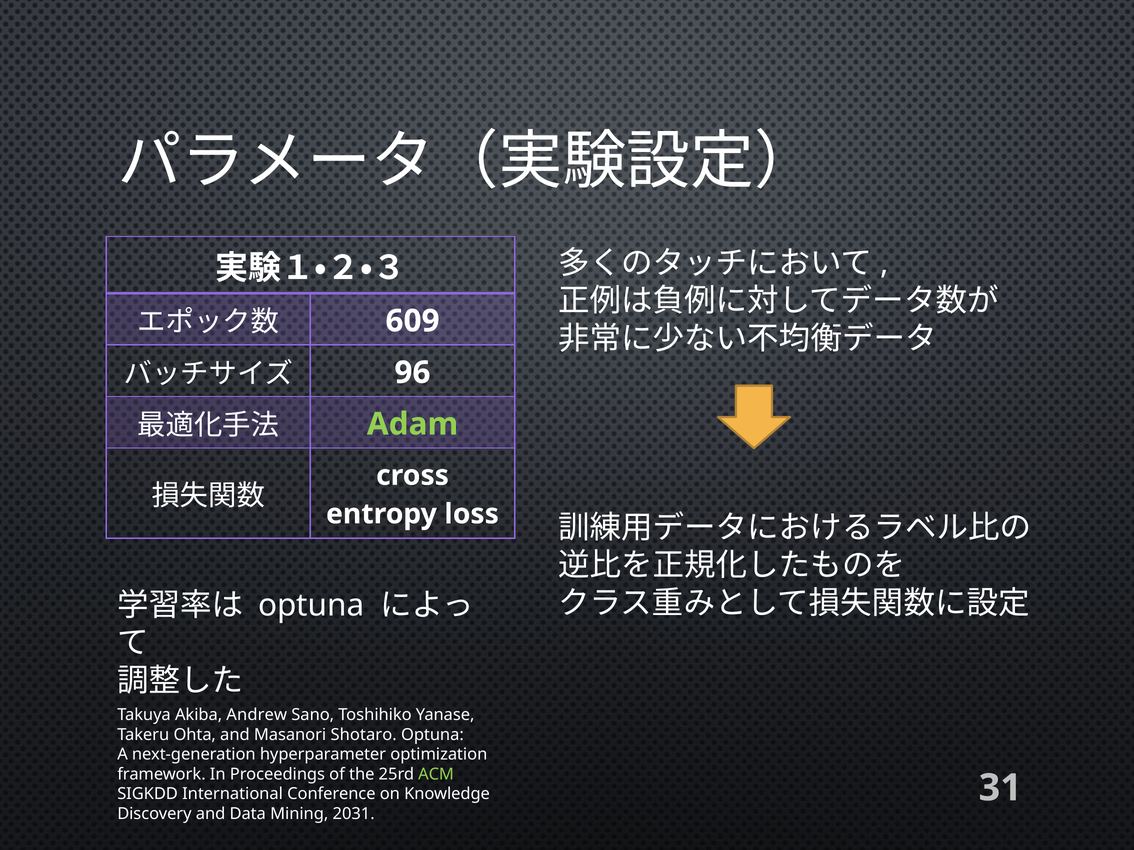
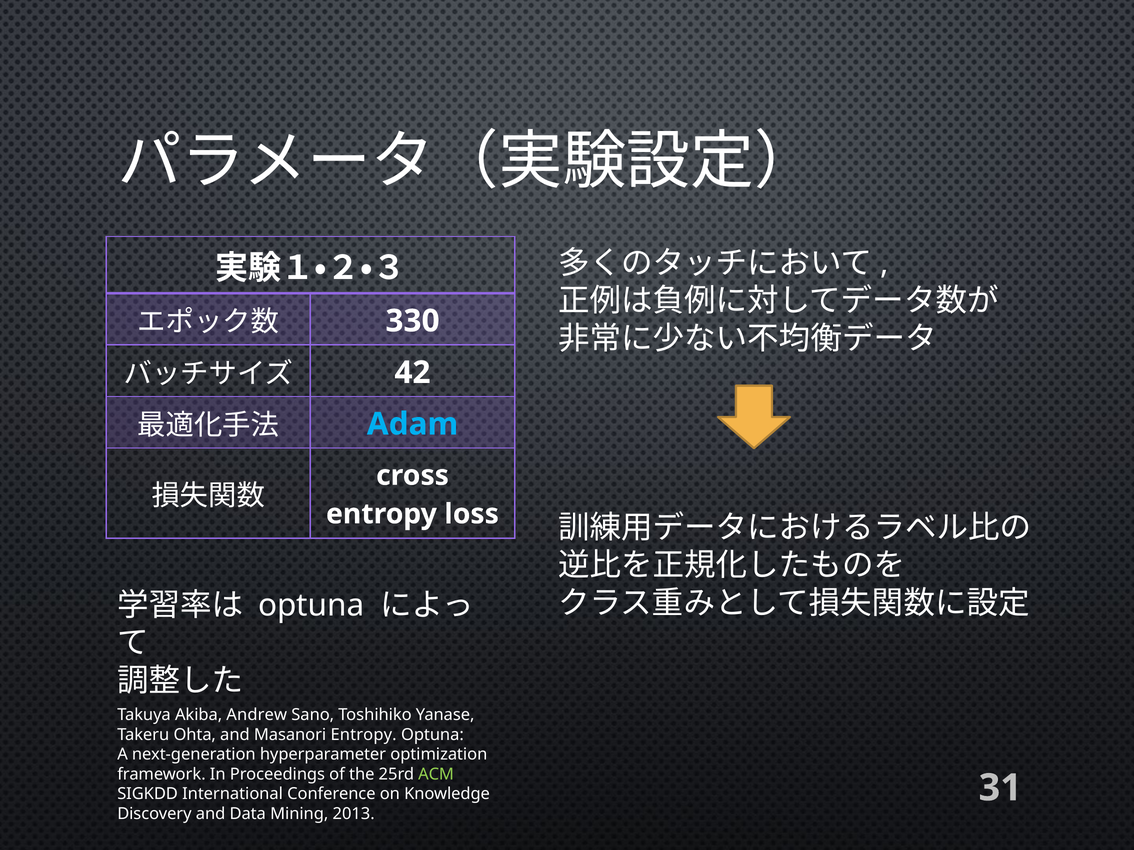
609: 609 -> 330 (413, 321)
96: 96 -> 42 (412, 373)
Adam colour: light green -> light blue (413, 424)
Masanori Shotaro: Shotaro -> Entropy (364, 735)
2031: 2031 -> 2013 (354, 814)
